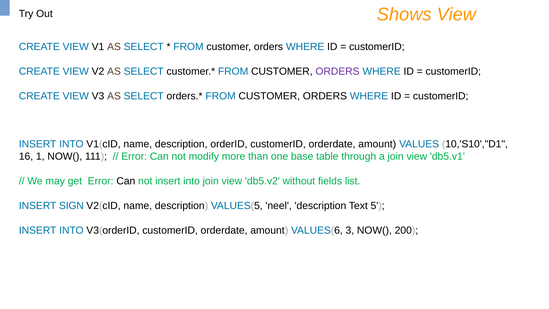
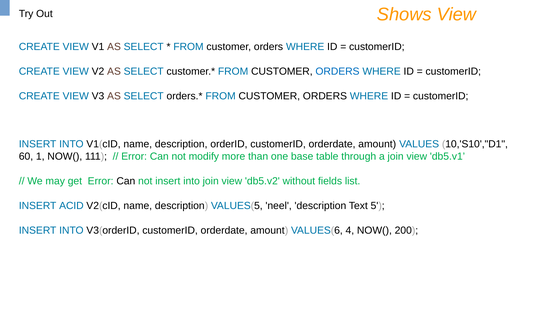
ORDERS colour: purple -> blue (337, 71)
16: 16 -> 60 (26, 156)
SIGN: SIGN -> ACID (71, 206)
3: 3 -> 4 (350, 230)
